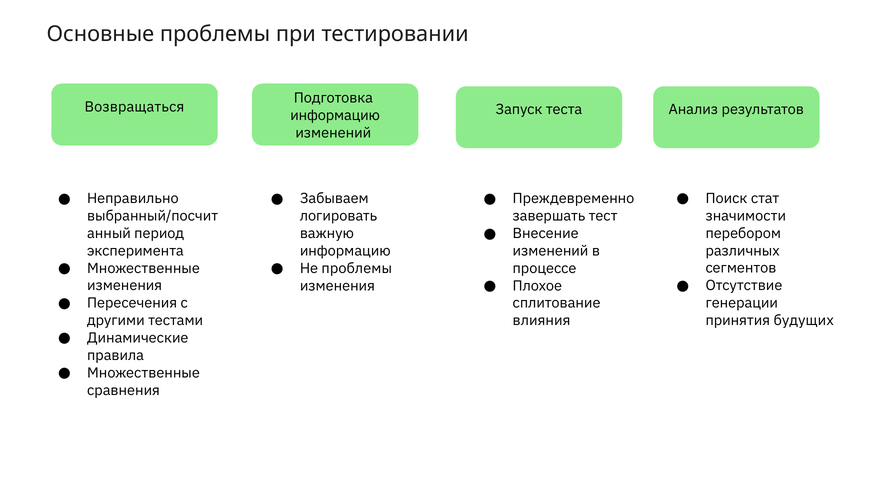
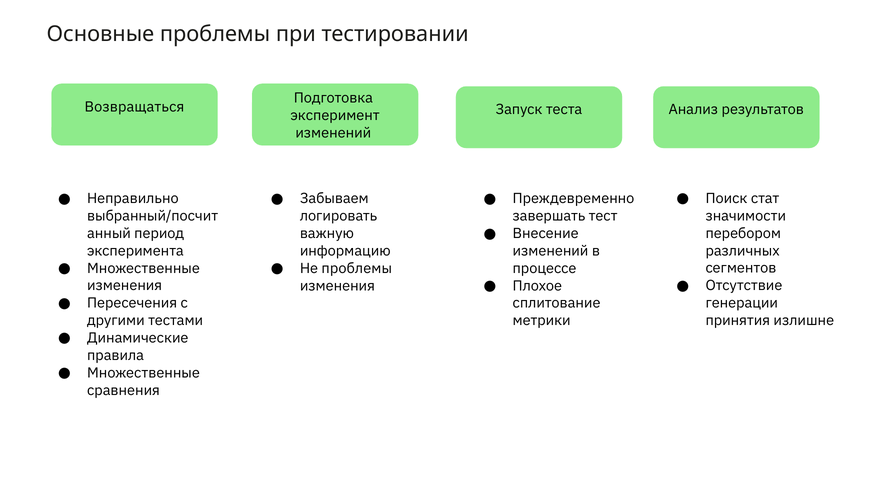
информацию: информацию -> эксперимент (335, 116)
будущих: будущих -> излишне (804, 320)
влияния: влияния -> метрики (542, 321)
